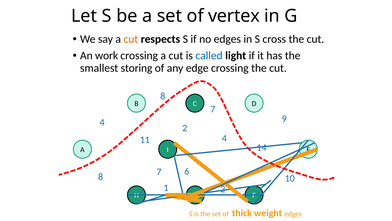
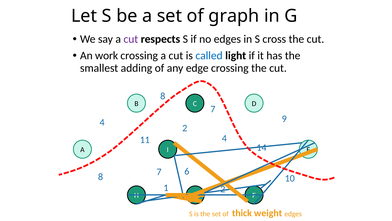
vertex: vertex -> graph (234, 16)
cut colour: orange -> purple (131, 39)
storing: storing -> adding (136, 68)
